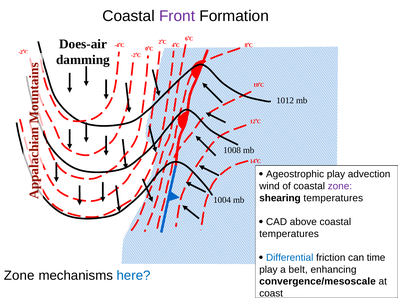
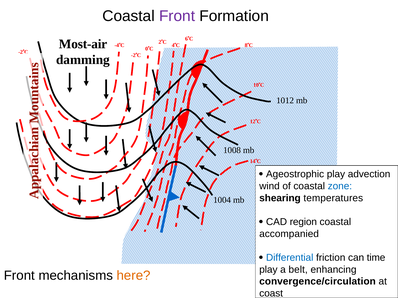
Does-air: Does-air -> Most-air (83, 44)
zone colour: purple -> blue (340, 186)
above: above -> region (303, 222)
temperatures: temperatures -> accompanied (289, 234)
Zone: Zone -> Front (19, 276)
here colour: blue -> orange (134, 276)
convergence/mesoscale: convergence/mesoscale -> convergence/circulation (318, 282)
